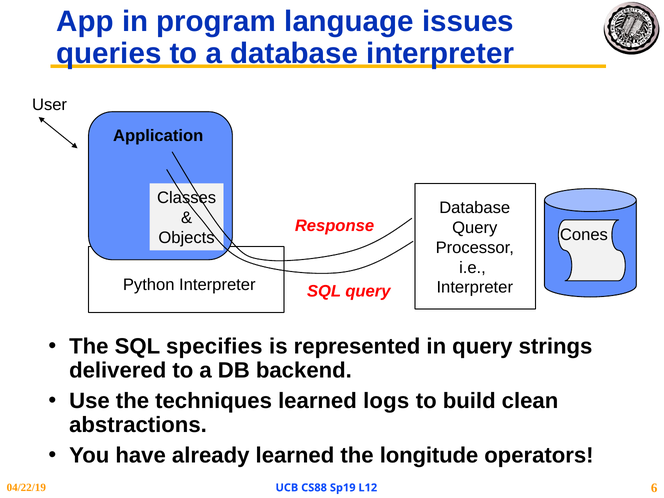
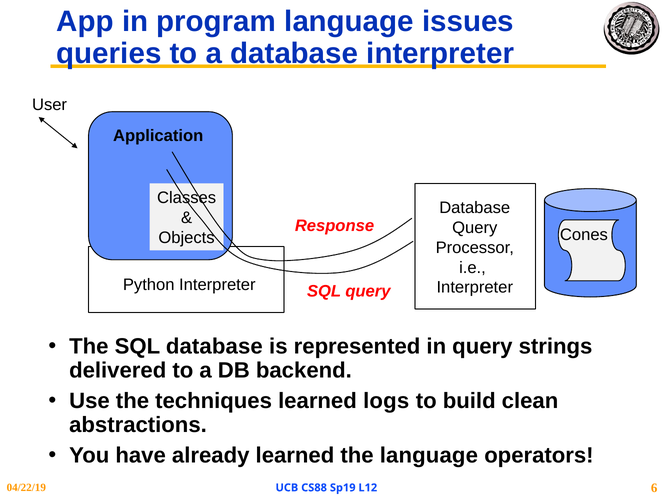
SQL specifies: specifies -> database (214, 346)
the longitude: longitude -> language (429, 455)
